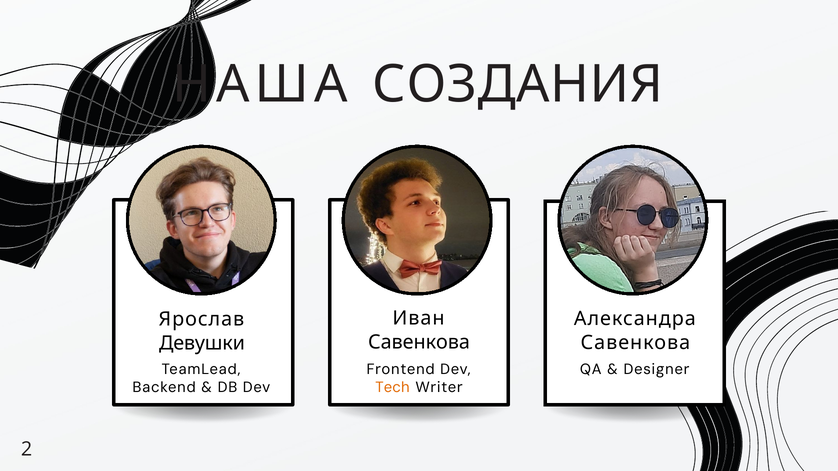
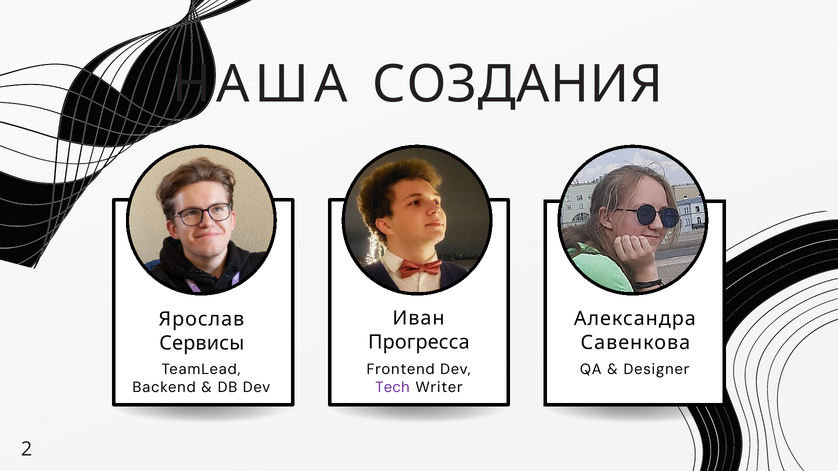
Савенкова: Савенкова -> Прогресса (419, 342)
Девушки: Девушки -> Сервисы (202, 343)
Tech colour: orange -> purple (393, 388)
